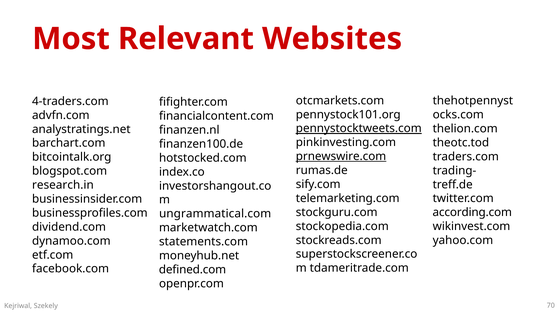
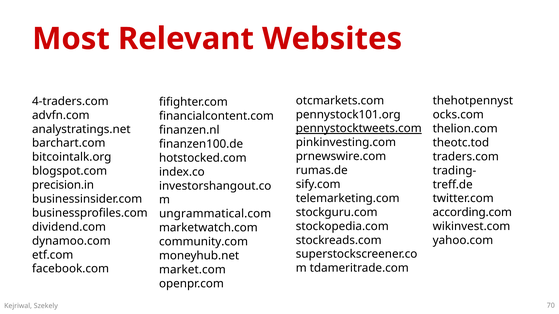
prnewswire.com underline: present -> none (341, 157)
research.in: research.in -> precision.in (63, 185)
statements.com: statements.com -> community.com (204, 242)
defined.com: defined.com -> market.com (192, 270)
